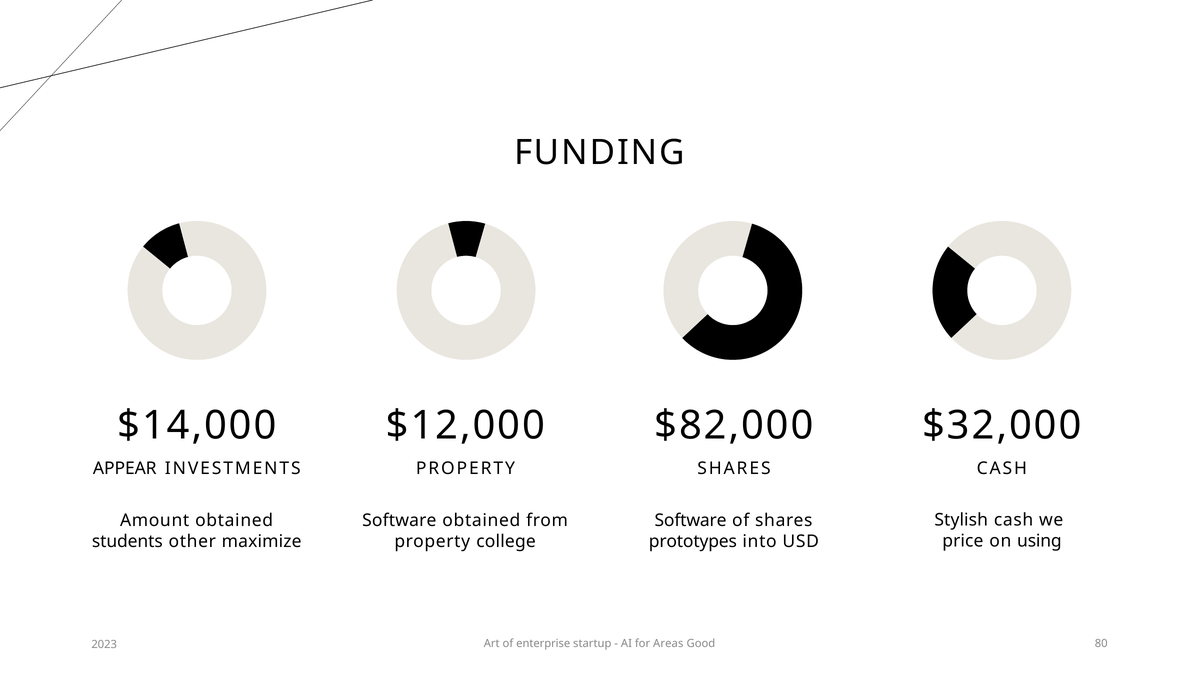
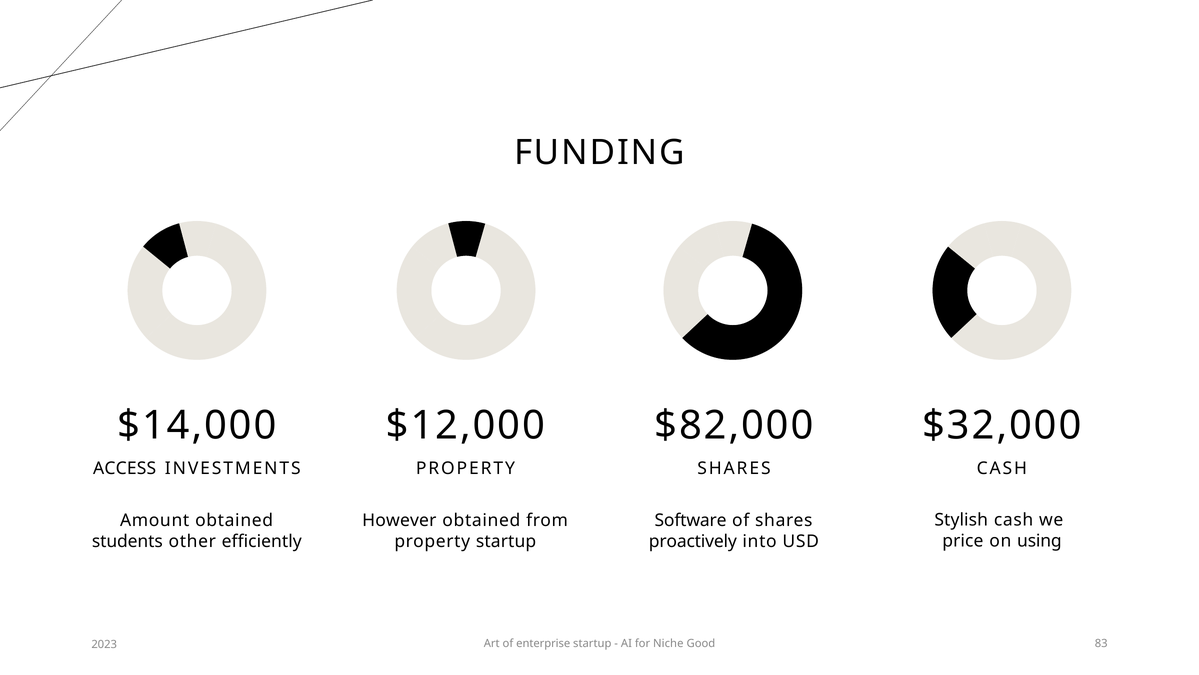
APPEAR: APPEAR -> ACCESS (125, 468)
Software: Software -> However (399, 520)
maximize: maximize -> efficiently (262, 541)
property college: college -> startup (506, 541)
prototypes: prototypes -> proactively (693, 541)
Areas: Areas -> Niche (668, 643)
80: 80 -> 83 (1101, 643)
